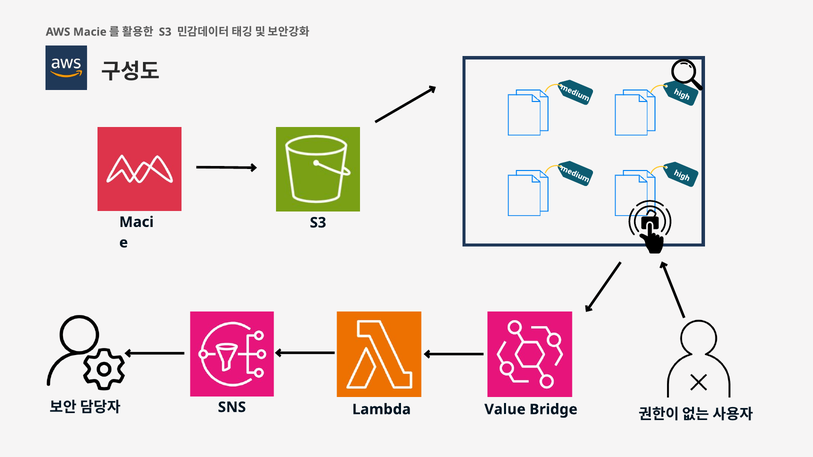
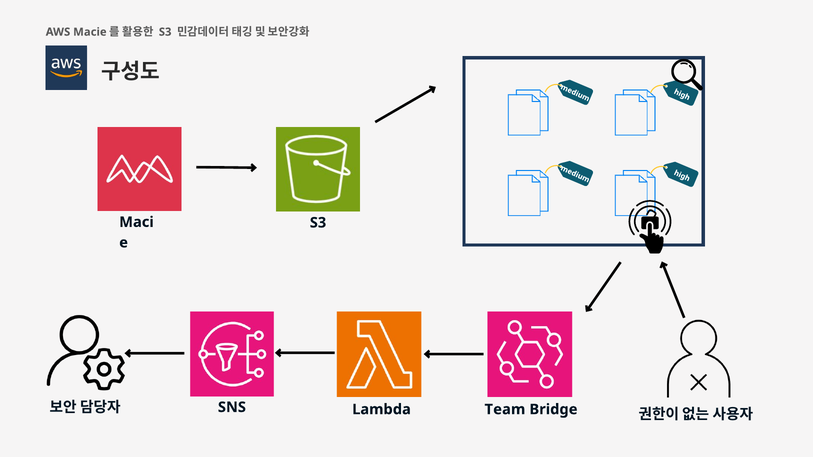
Value: Value -> Team (505, 410)
